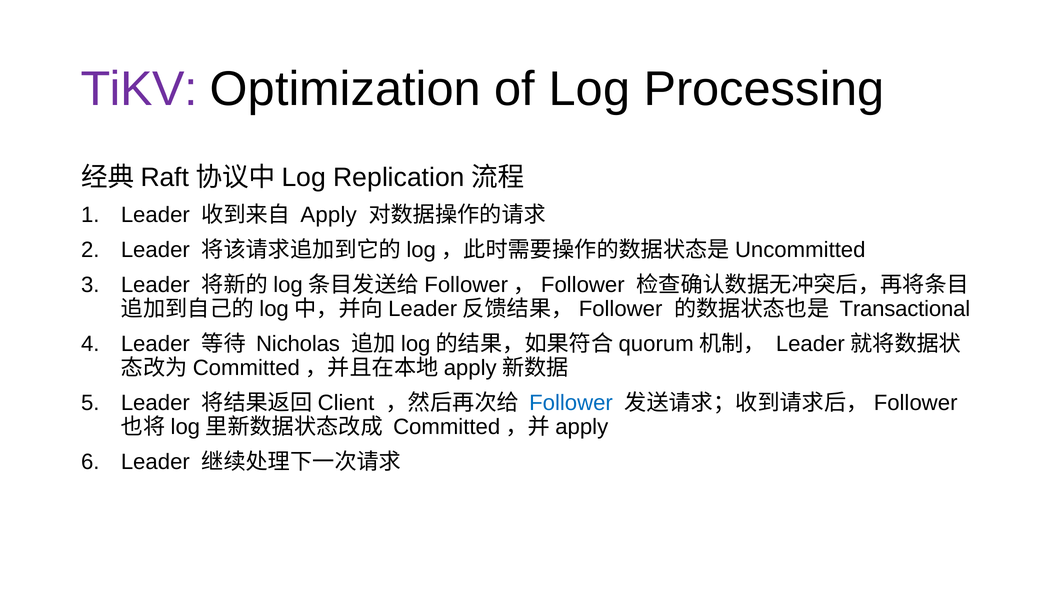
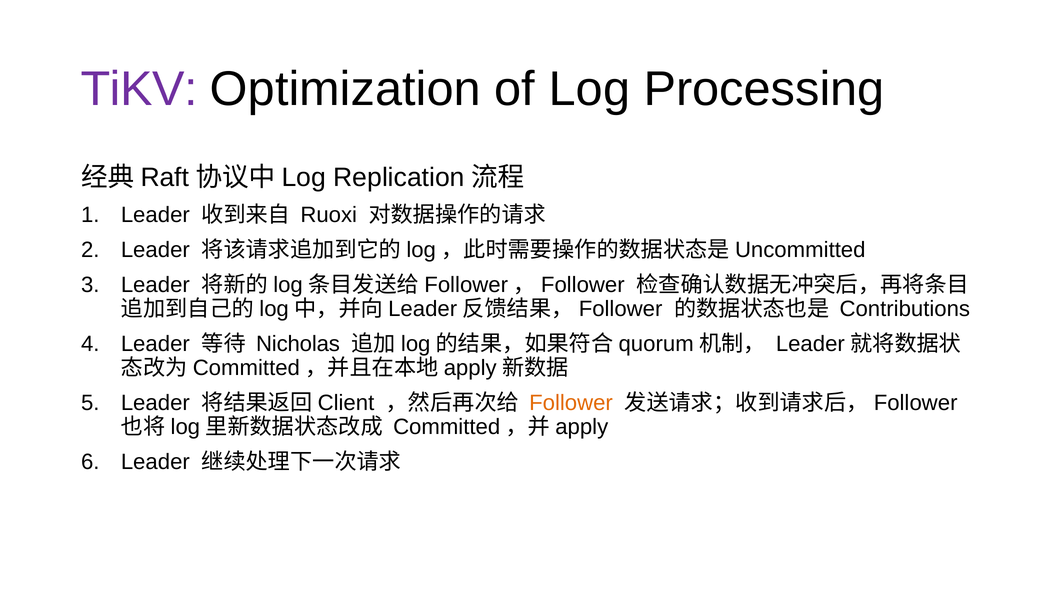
Apply: Apply -> Ruoxi (329, 215)
Transactional: Transactional -> Contributions (905, 309)
Follower colour: blue -> orange (571, 403)
